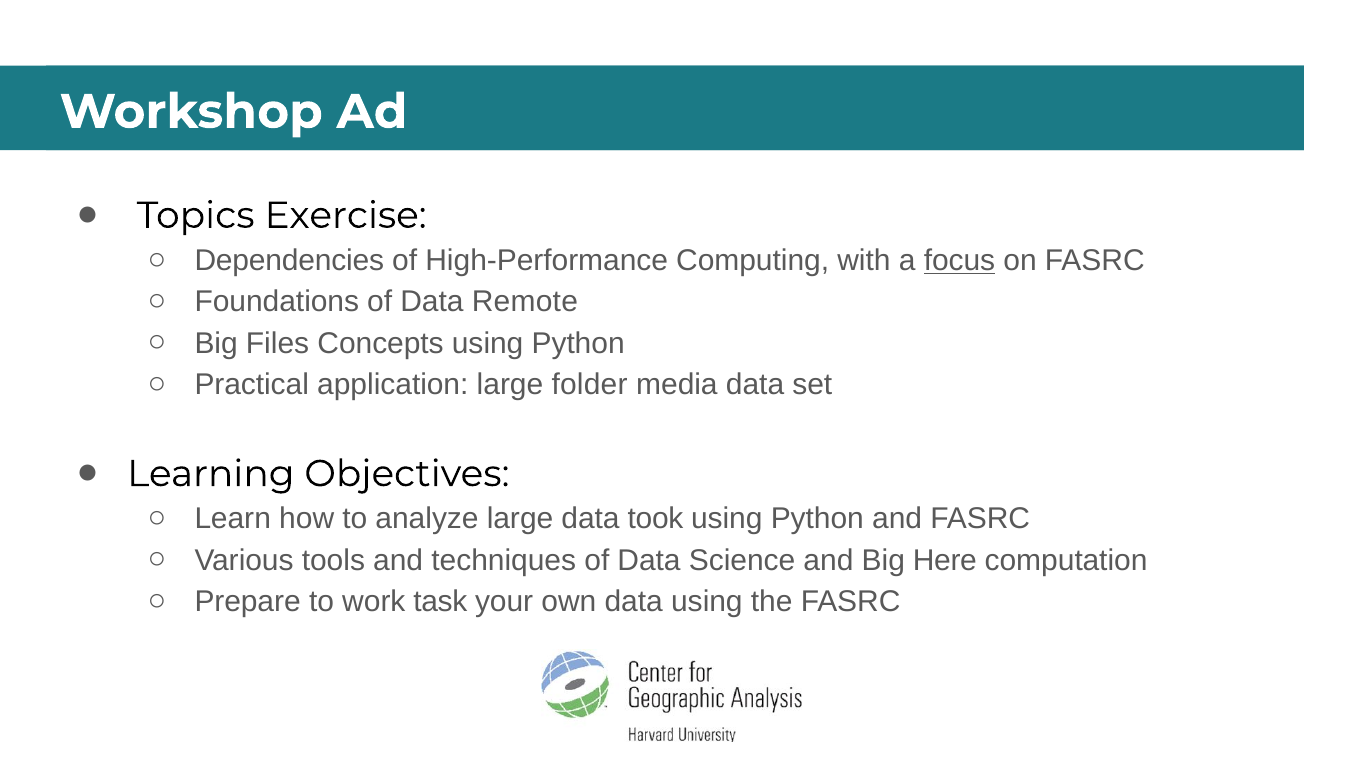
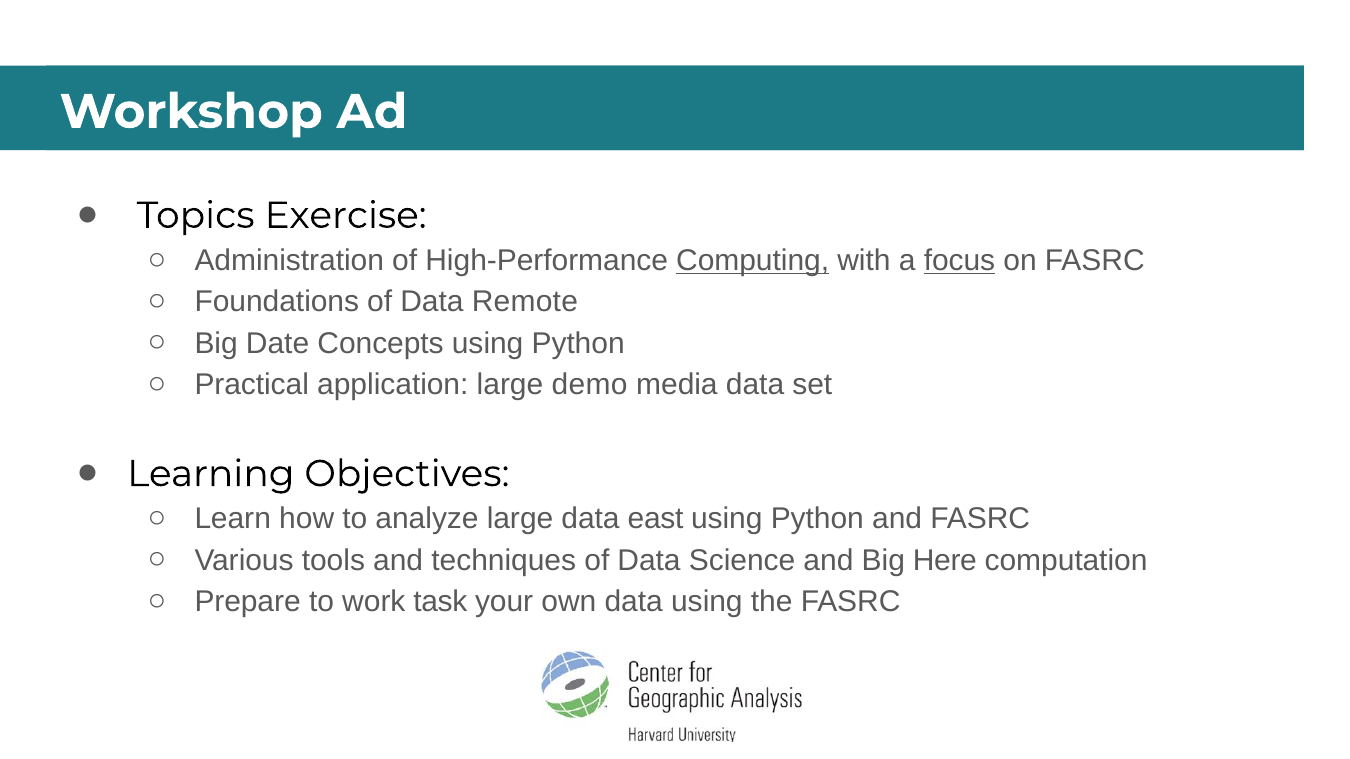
Dependencies: Dependencies -> Administration (289, 261)
Computing underline: none -> present (753, 261)
Files: Files -> Date (278, 344)
folder: folder -> demo (590, 385)
took: took -> east (656, 519)
